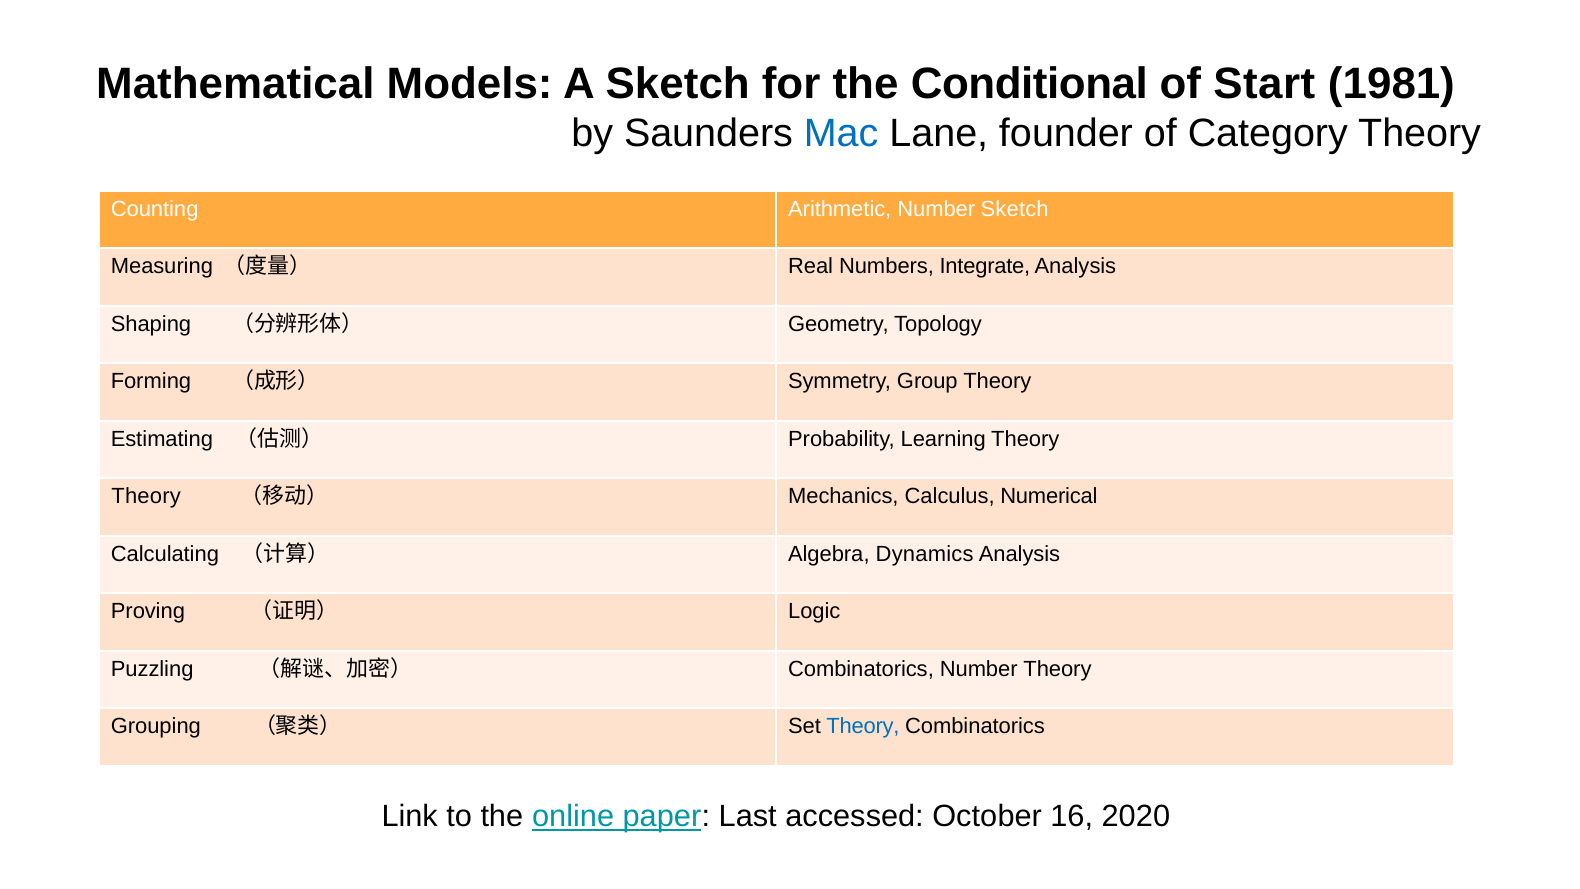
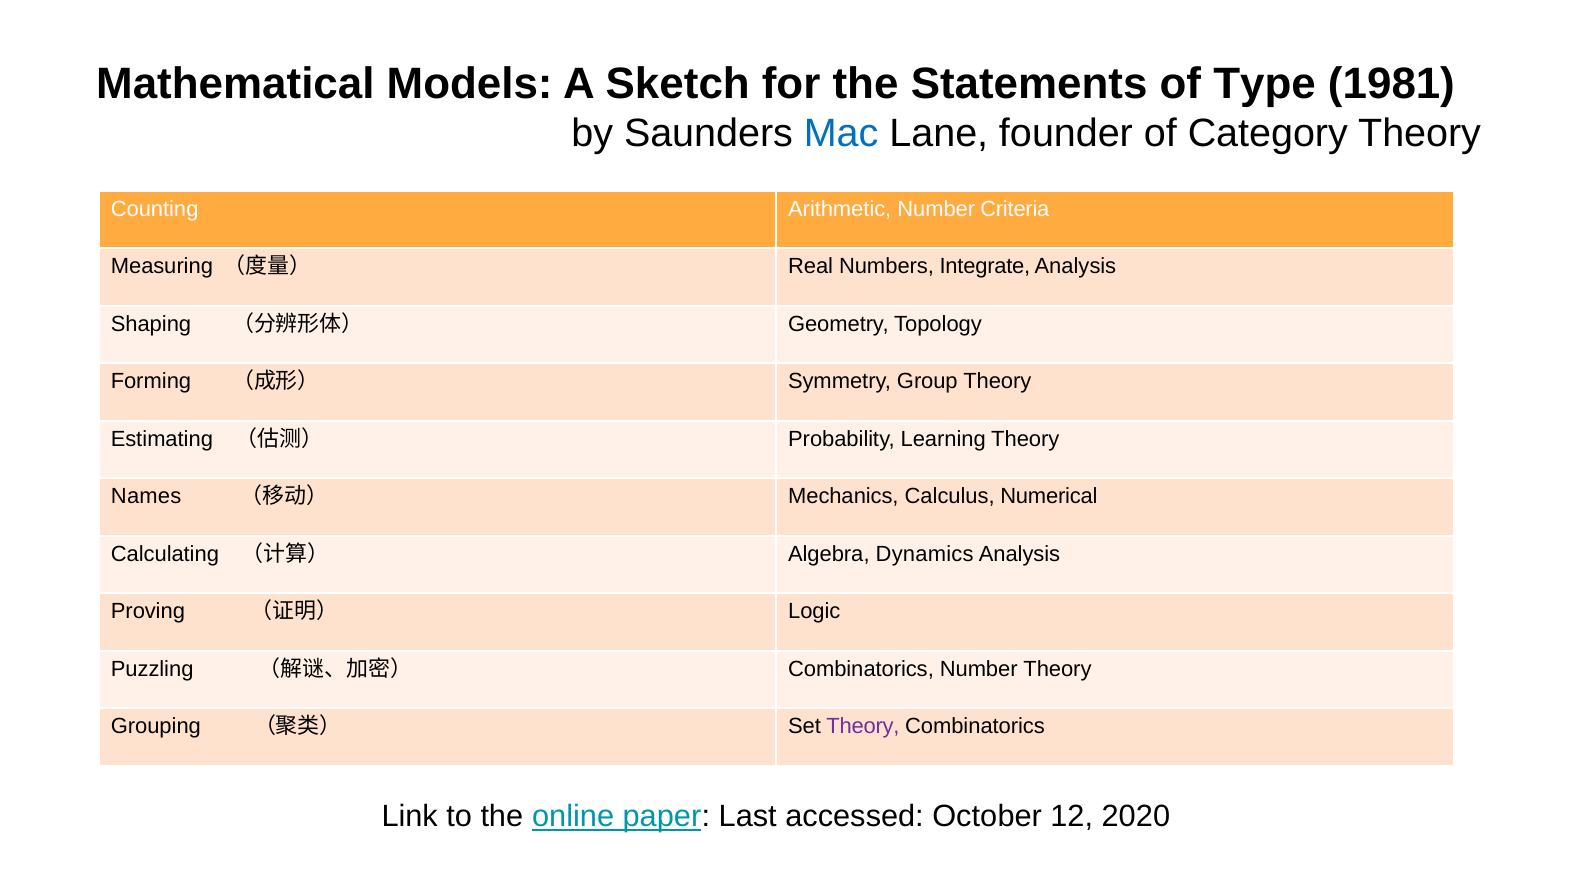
Conditional: Conditional -> Statements (1029, 84)
Start: Start -> Type (1265, 84)
Number Sketch: Sketch -> Criteria (1015, 209)
Theory: Theory -> Names (146, 496)
Theory colour: blue -> purple (863, 726)
16: 16 -> 12 (1072, 816)
